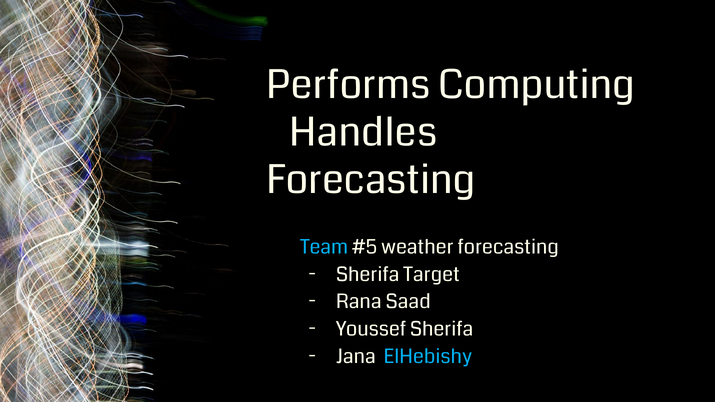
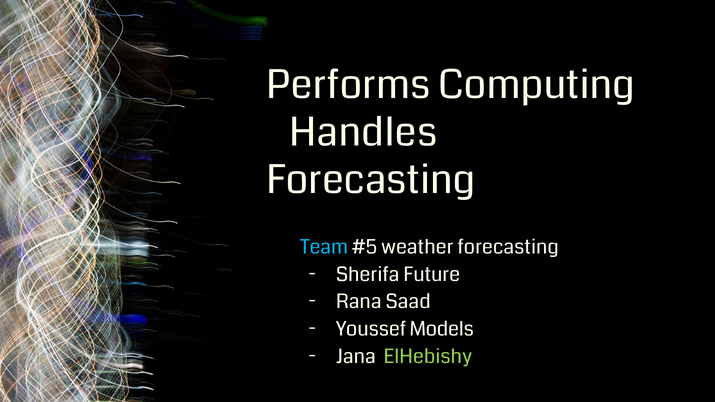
Target: Target -> Future (432, 275)
Youssef Sherifa: Sherifa -> Models (442, 329)
ElHebishy colour: light blue -> light green (428, 357)
